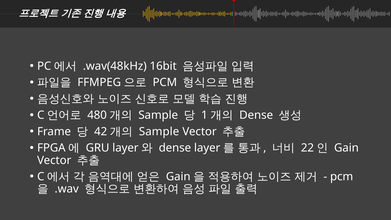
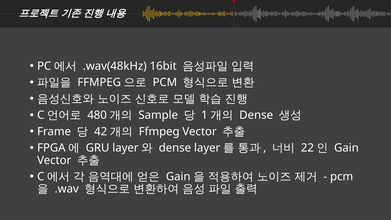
Sample: Sample -> Ffmpeg (159, 132)
